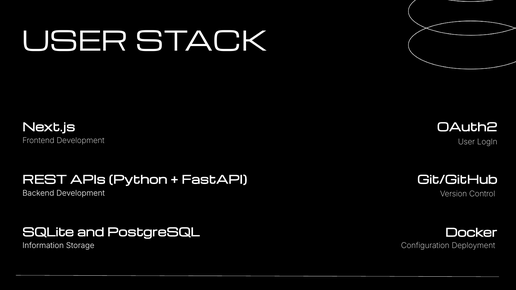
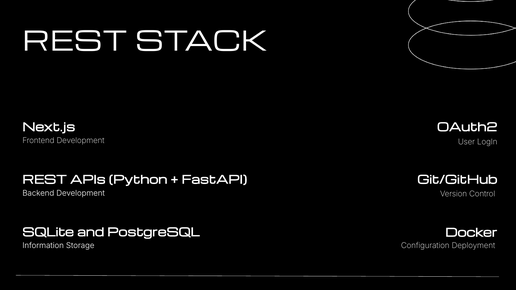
USER: USER -> REST (75, 42)
